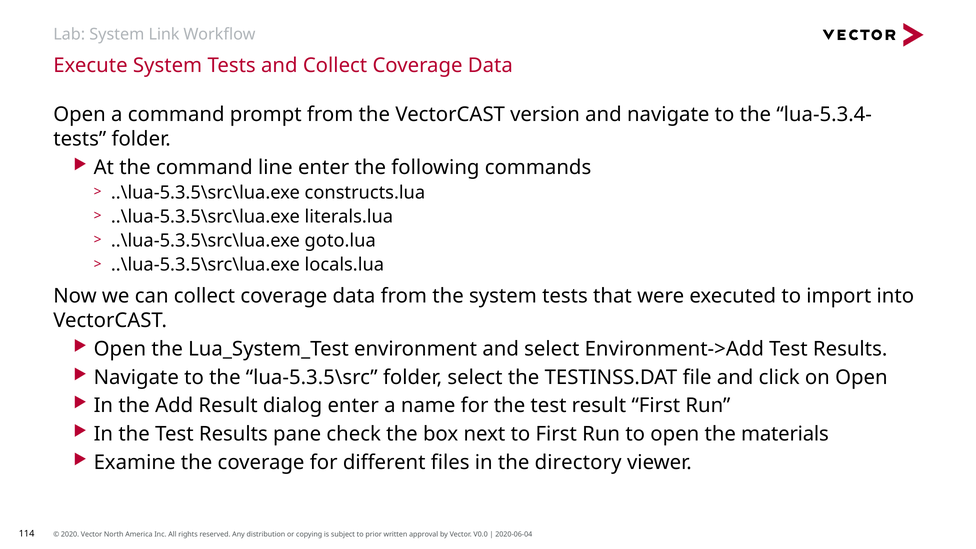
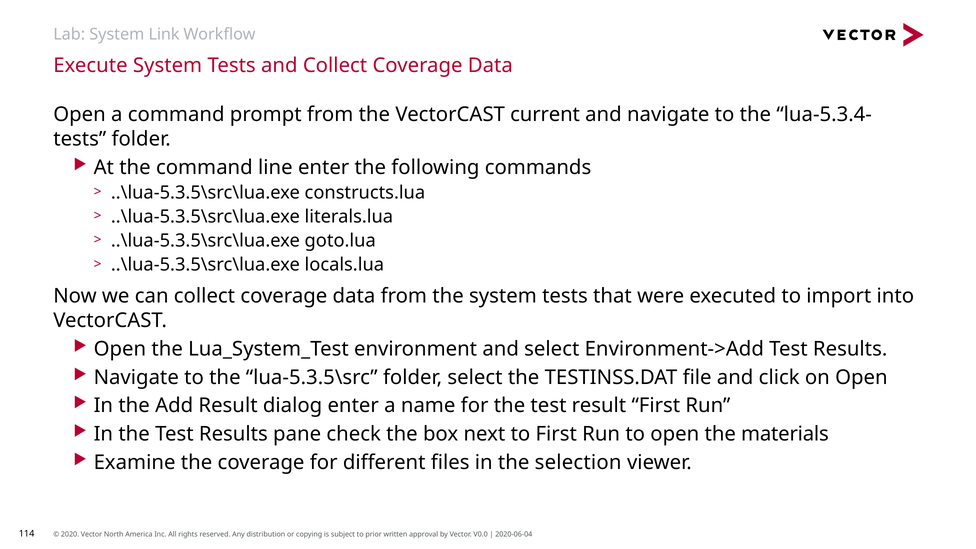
version: version -> current (545, 114)
directory: directory -> selection (578, 463)
